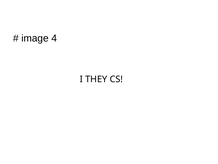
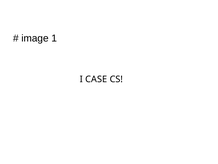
4: 4 -> 1 (54, 38)
THEY: THEY -> CASE (96, 79)
